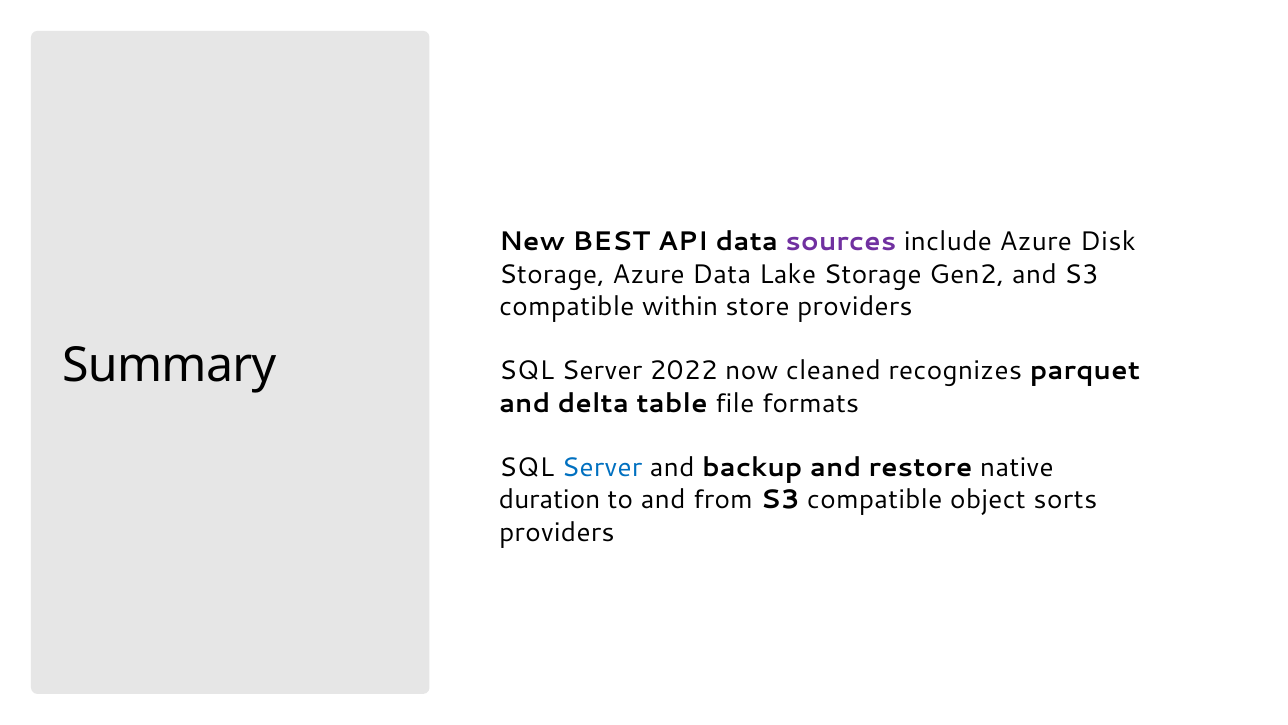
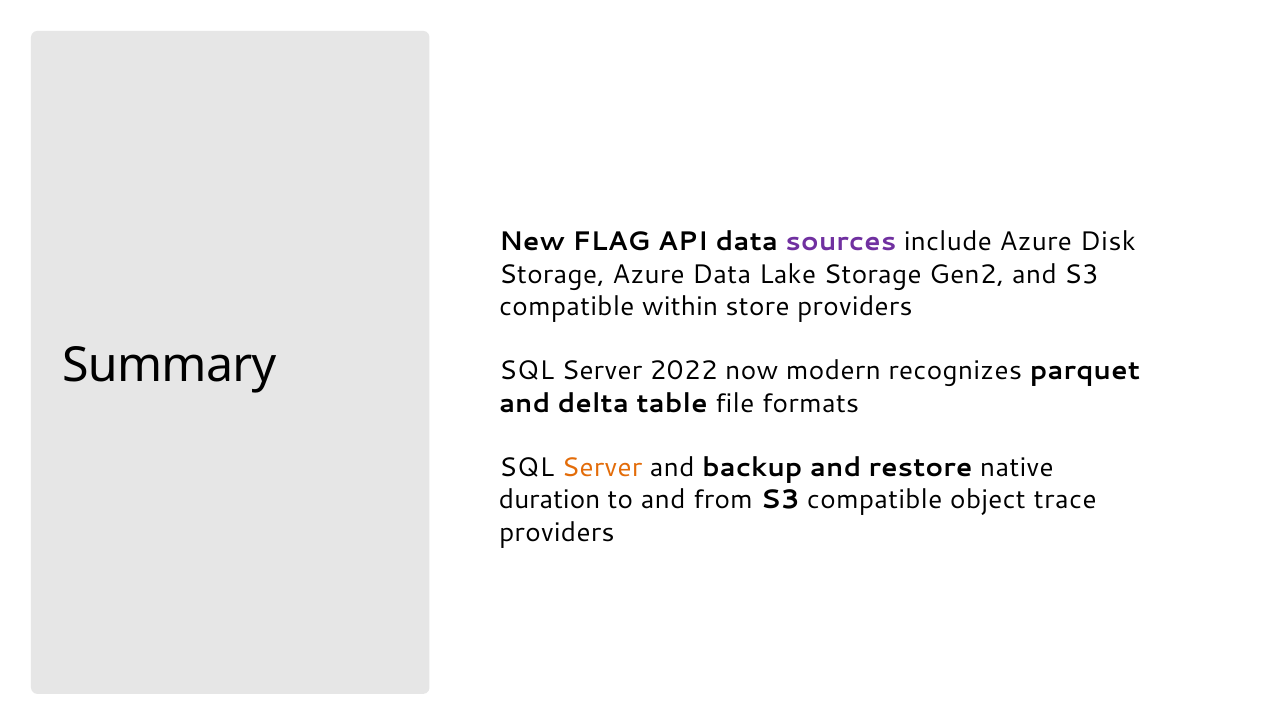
BEST: BEST -> FLAG (611, 242)
cleaned: cleaned -> modern (833, 371)
Server colour: blue -> orange (602, 467)
sorts: sorts -> trace (1065, 500)
